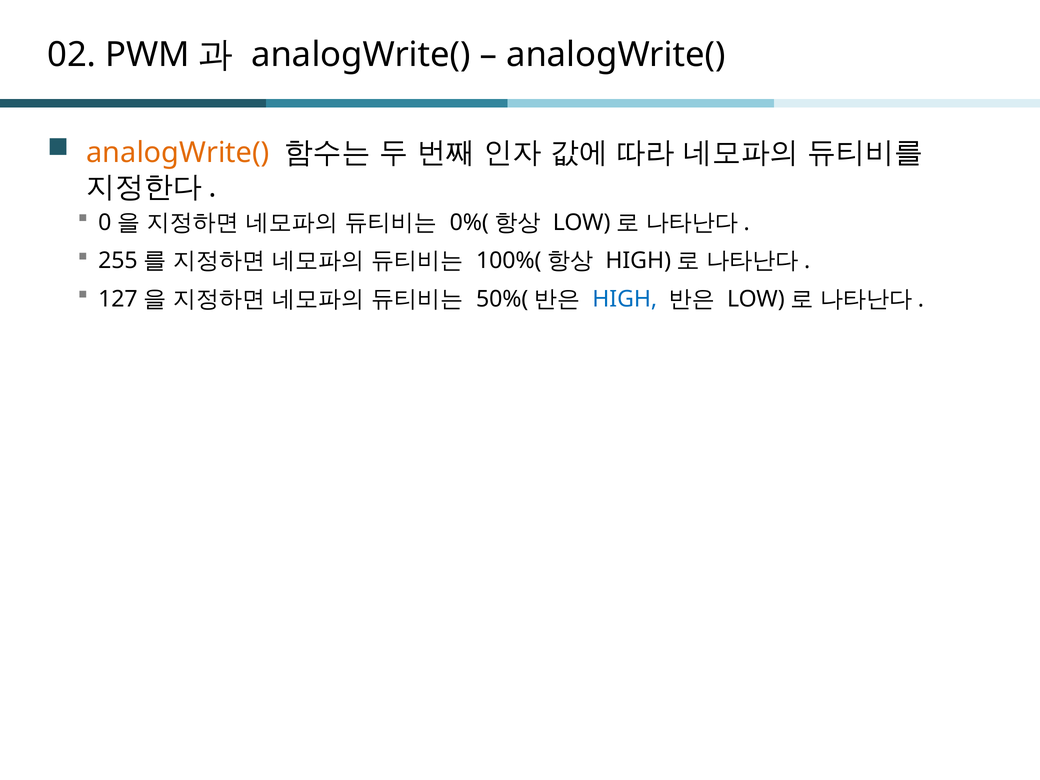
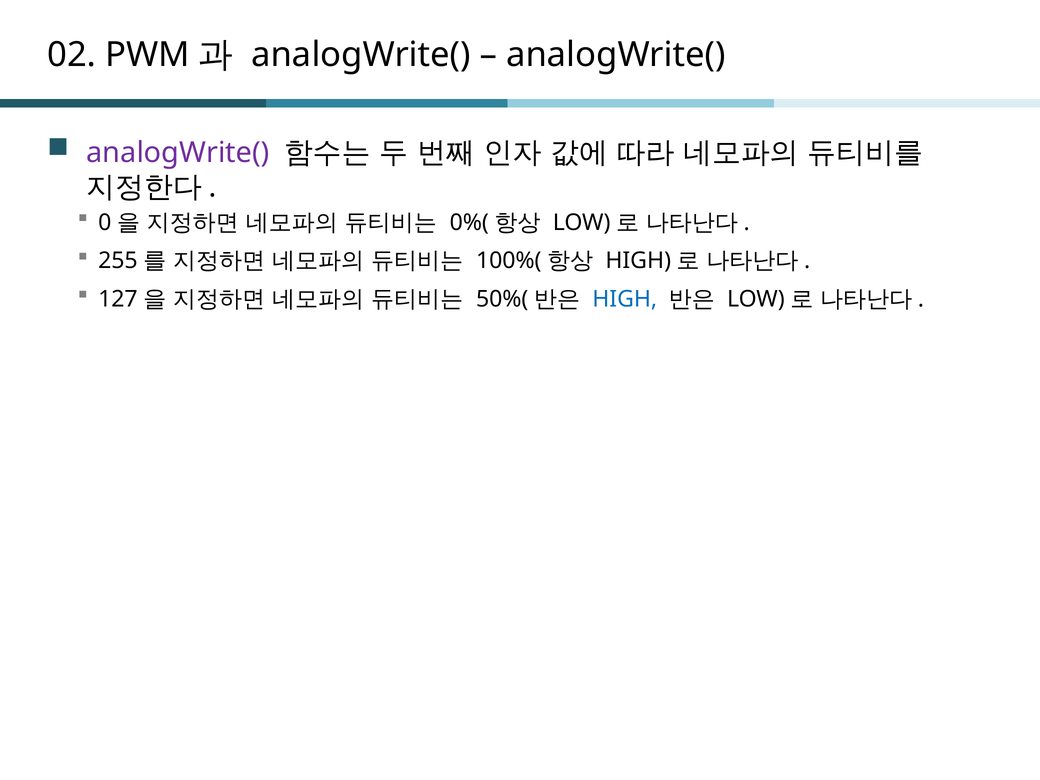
analogWrite( colour: orange -> purple (178, 153)
